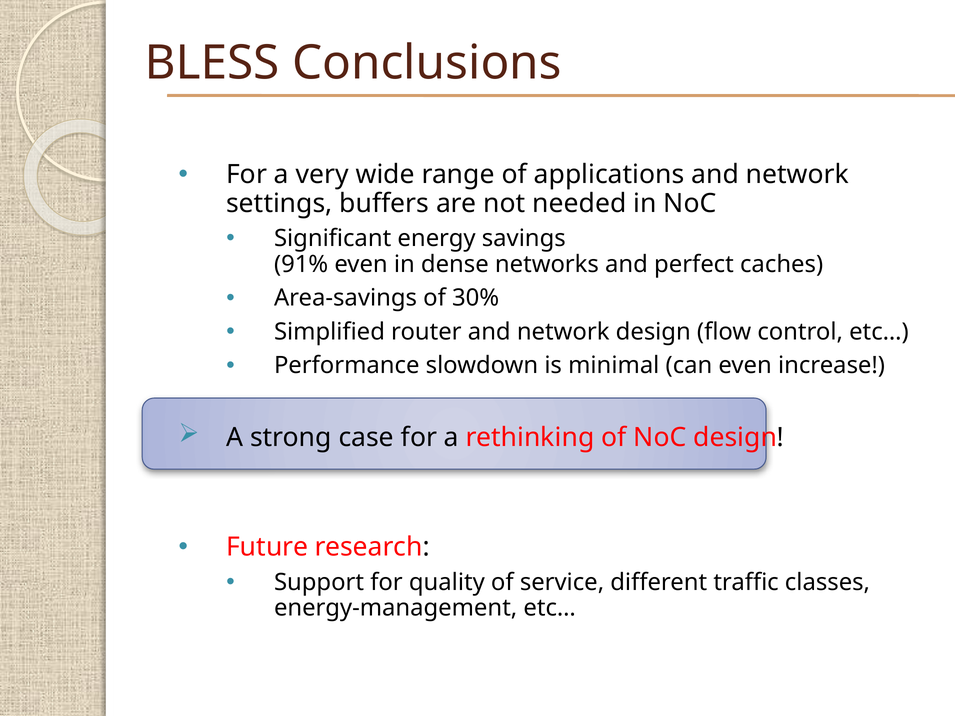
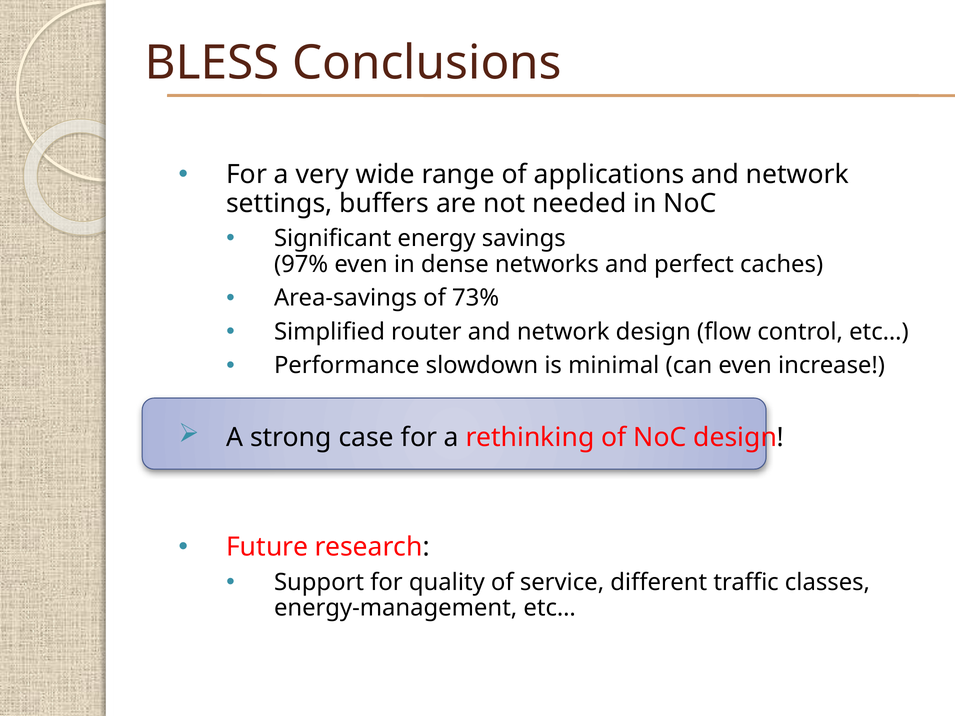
91%: 91% -> 97% (301, 264)
30%: 30% -> 73% (476, 298)
